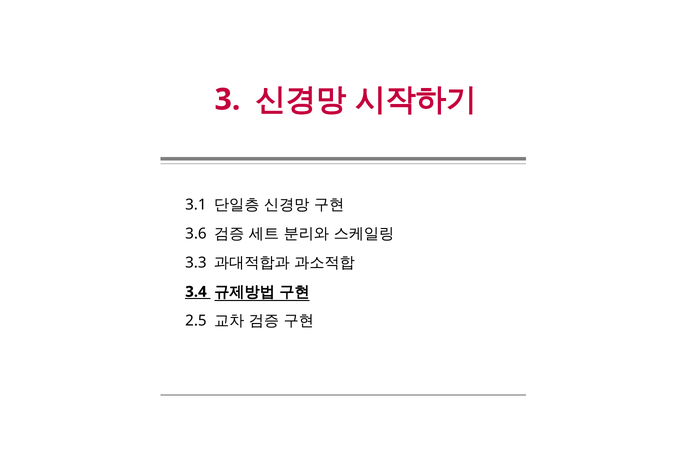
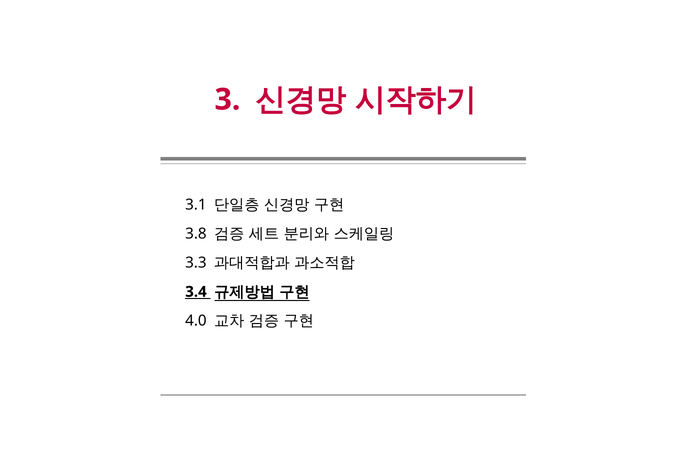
3.6: 3.6 -> 3.8 (196, 234)
2.5: 2.5 -> 4.0 (196, 320)
